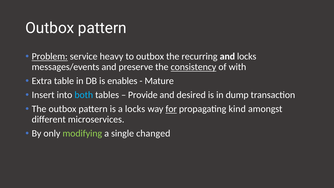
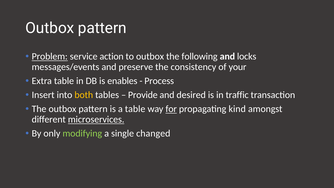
heavy: heavy -> action (112, 56)
recurring: recurring -> following (200, 56)
consistency underline: present -> none (193, 67)
with: with -> your (238, 67)
Mature: Mature -> Process (159, 81)
both colour: light blue -> yellow (84, 95)
dump: dump -> traffic (237, 95)
a locks: locks -> table (135, 109)
microservices underline: none -> present (96, 119)
